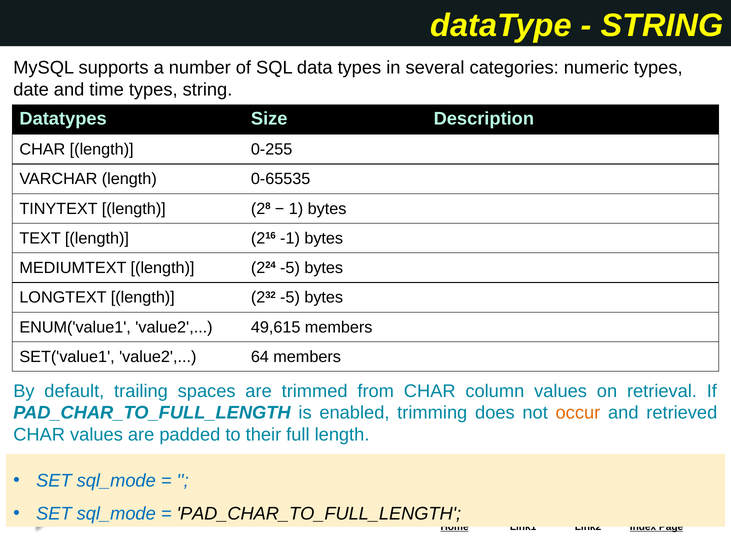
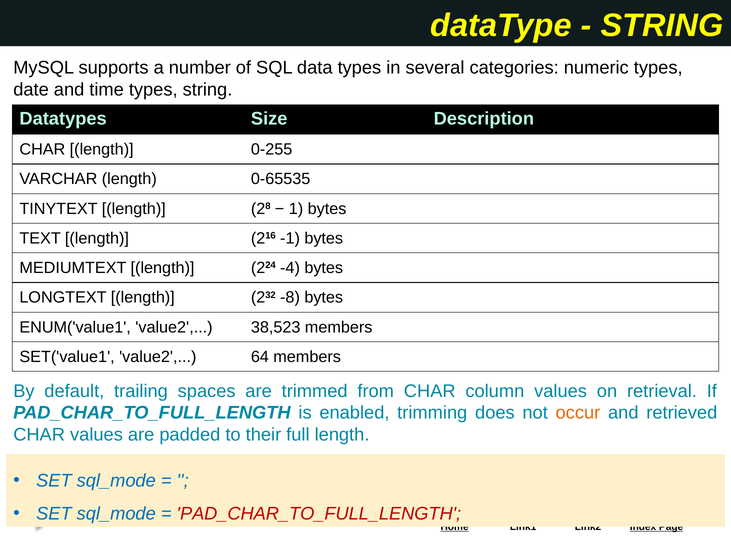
224 -5: -5 -> -4 (290, 268)
232 -5: -5 -> -8 (290, 298)
49,615: 49,615 -> 38,523 (276, 327)
PAD_CHAR_TO_FULL_LENGTH colour: black -> red (319, 514)
